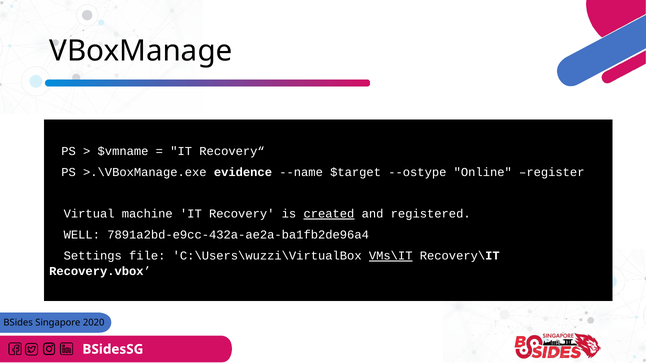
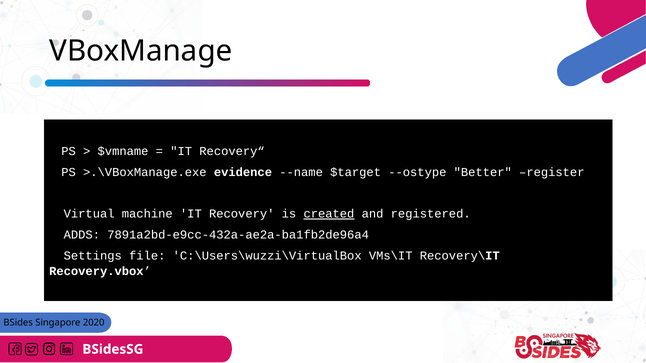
Online: Online -> Better (483, 172)
WELL: WELL -> ADDS (82, 235)
VMs\IT underline: present -> none (391, 256)
